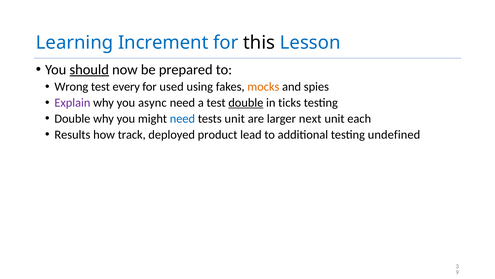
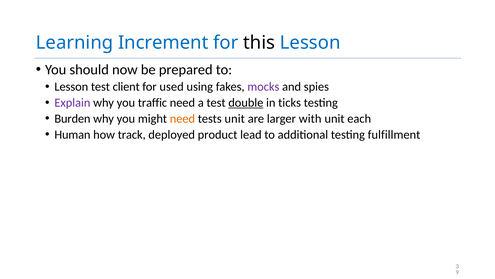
should underline: present -> none (89, 69)
Wrong: Wrong -> Lesson (71, 87)
every: every -> client (126, 87)
mocks colour: orange -> purple (263, 87)
async: async -> traffic (153, 103)
Double: Double -> Burden (72, 118)
need colour: blue -> orange (182, 118)
next: next -> with (310, 118)
Results: Results -> Human (72, 134)
undefined: undefined -> fulfillment (394, 134)
